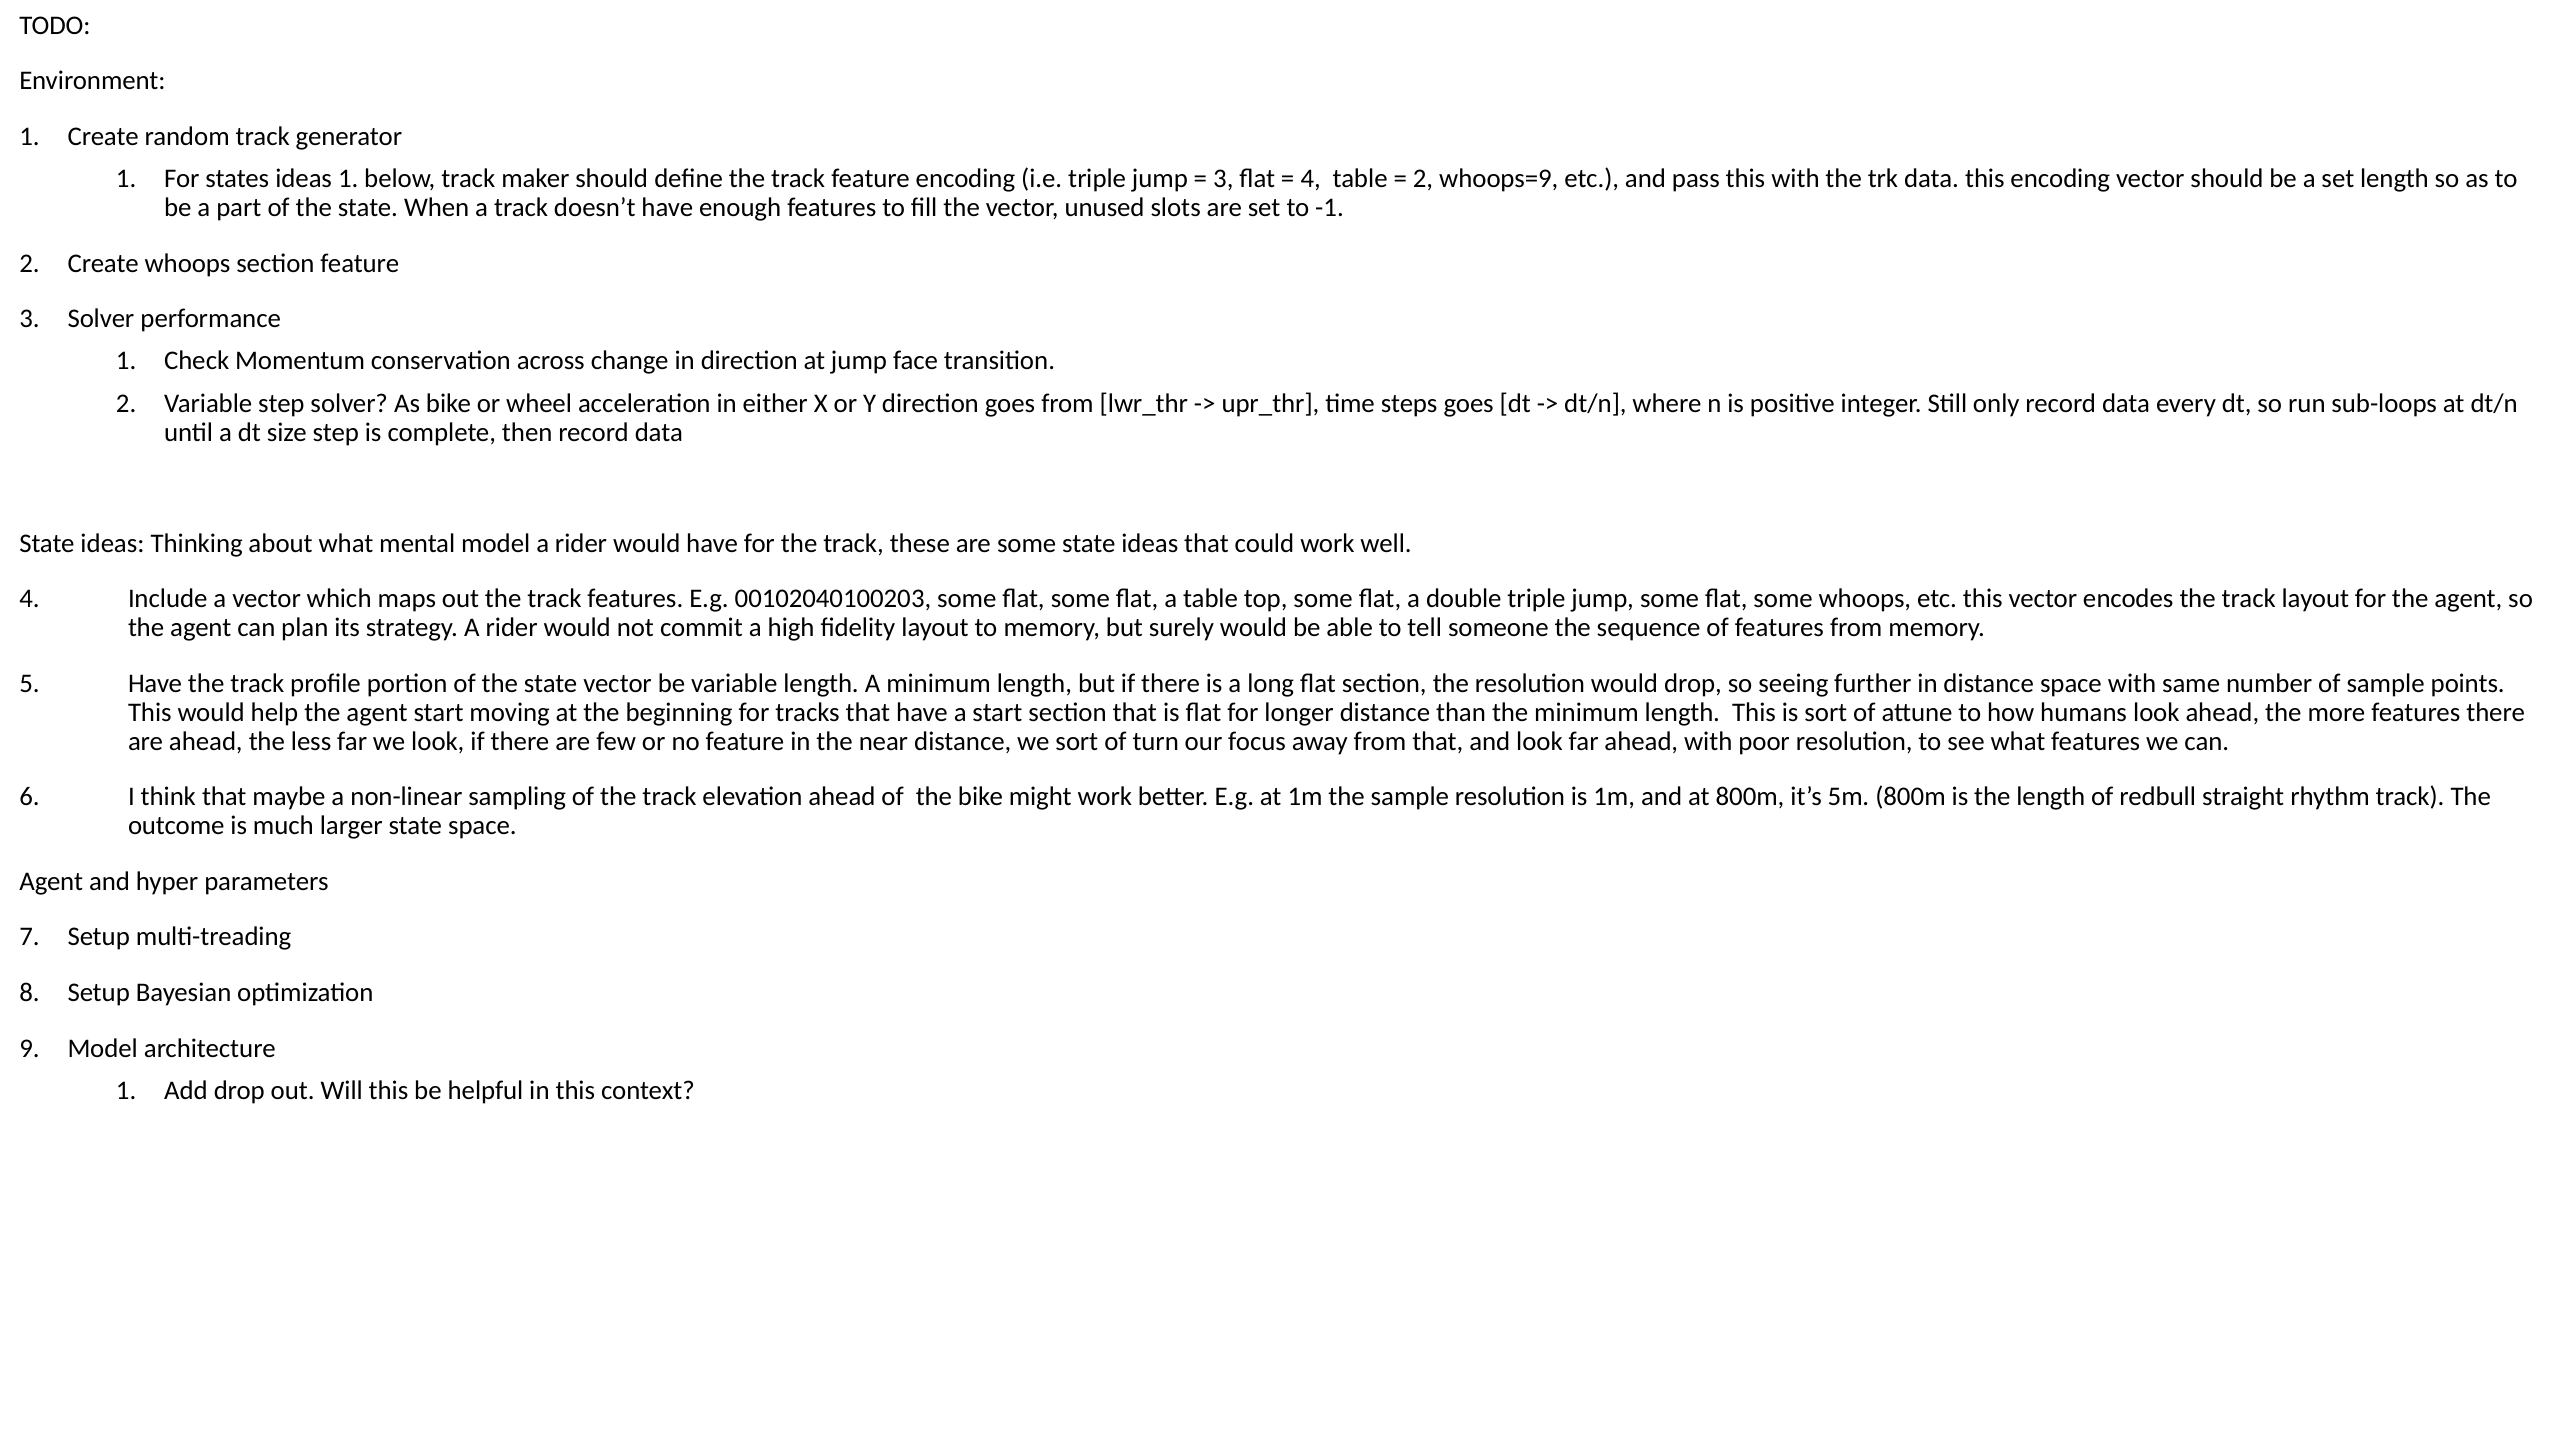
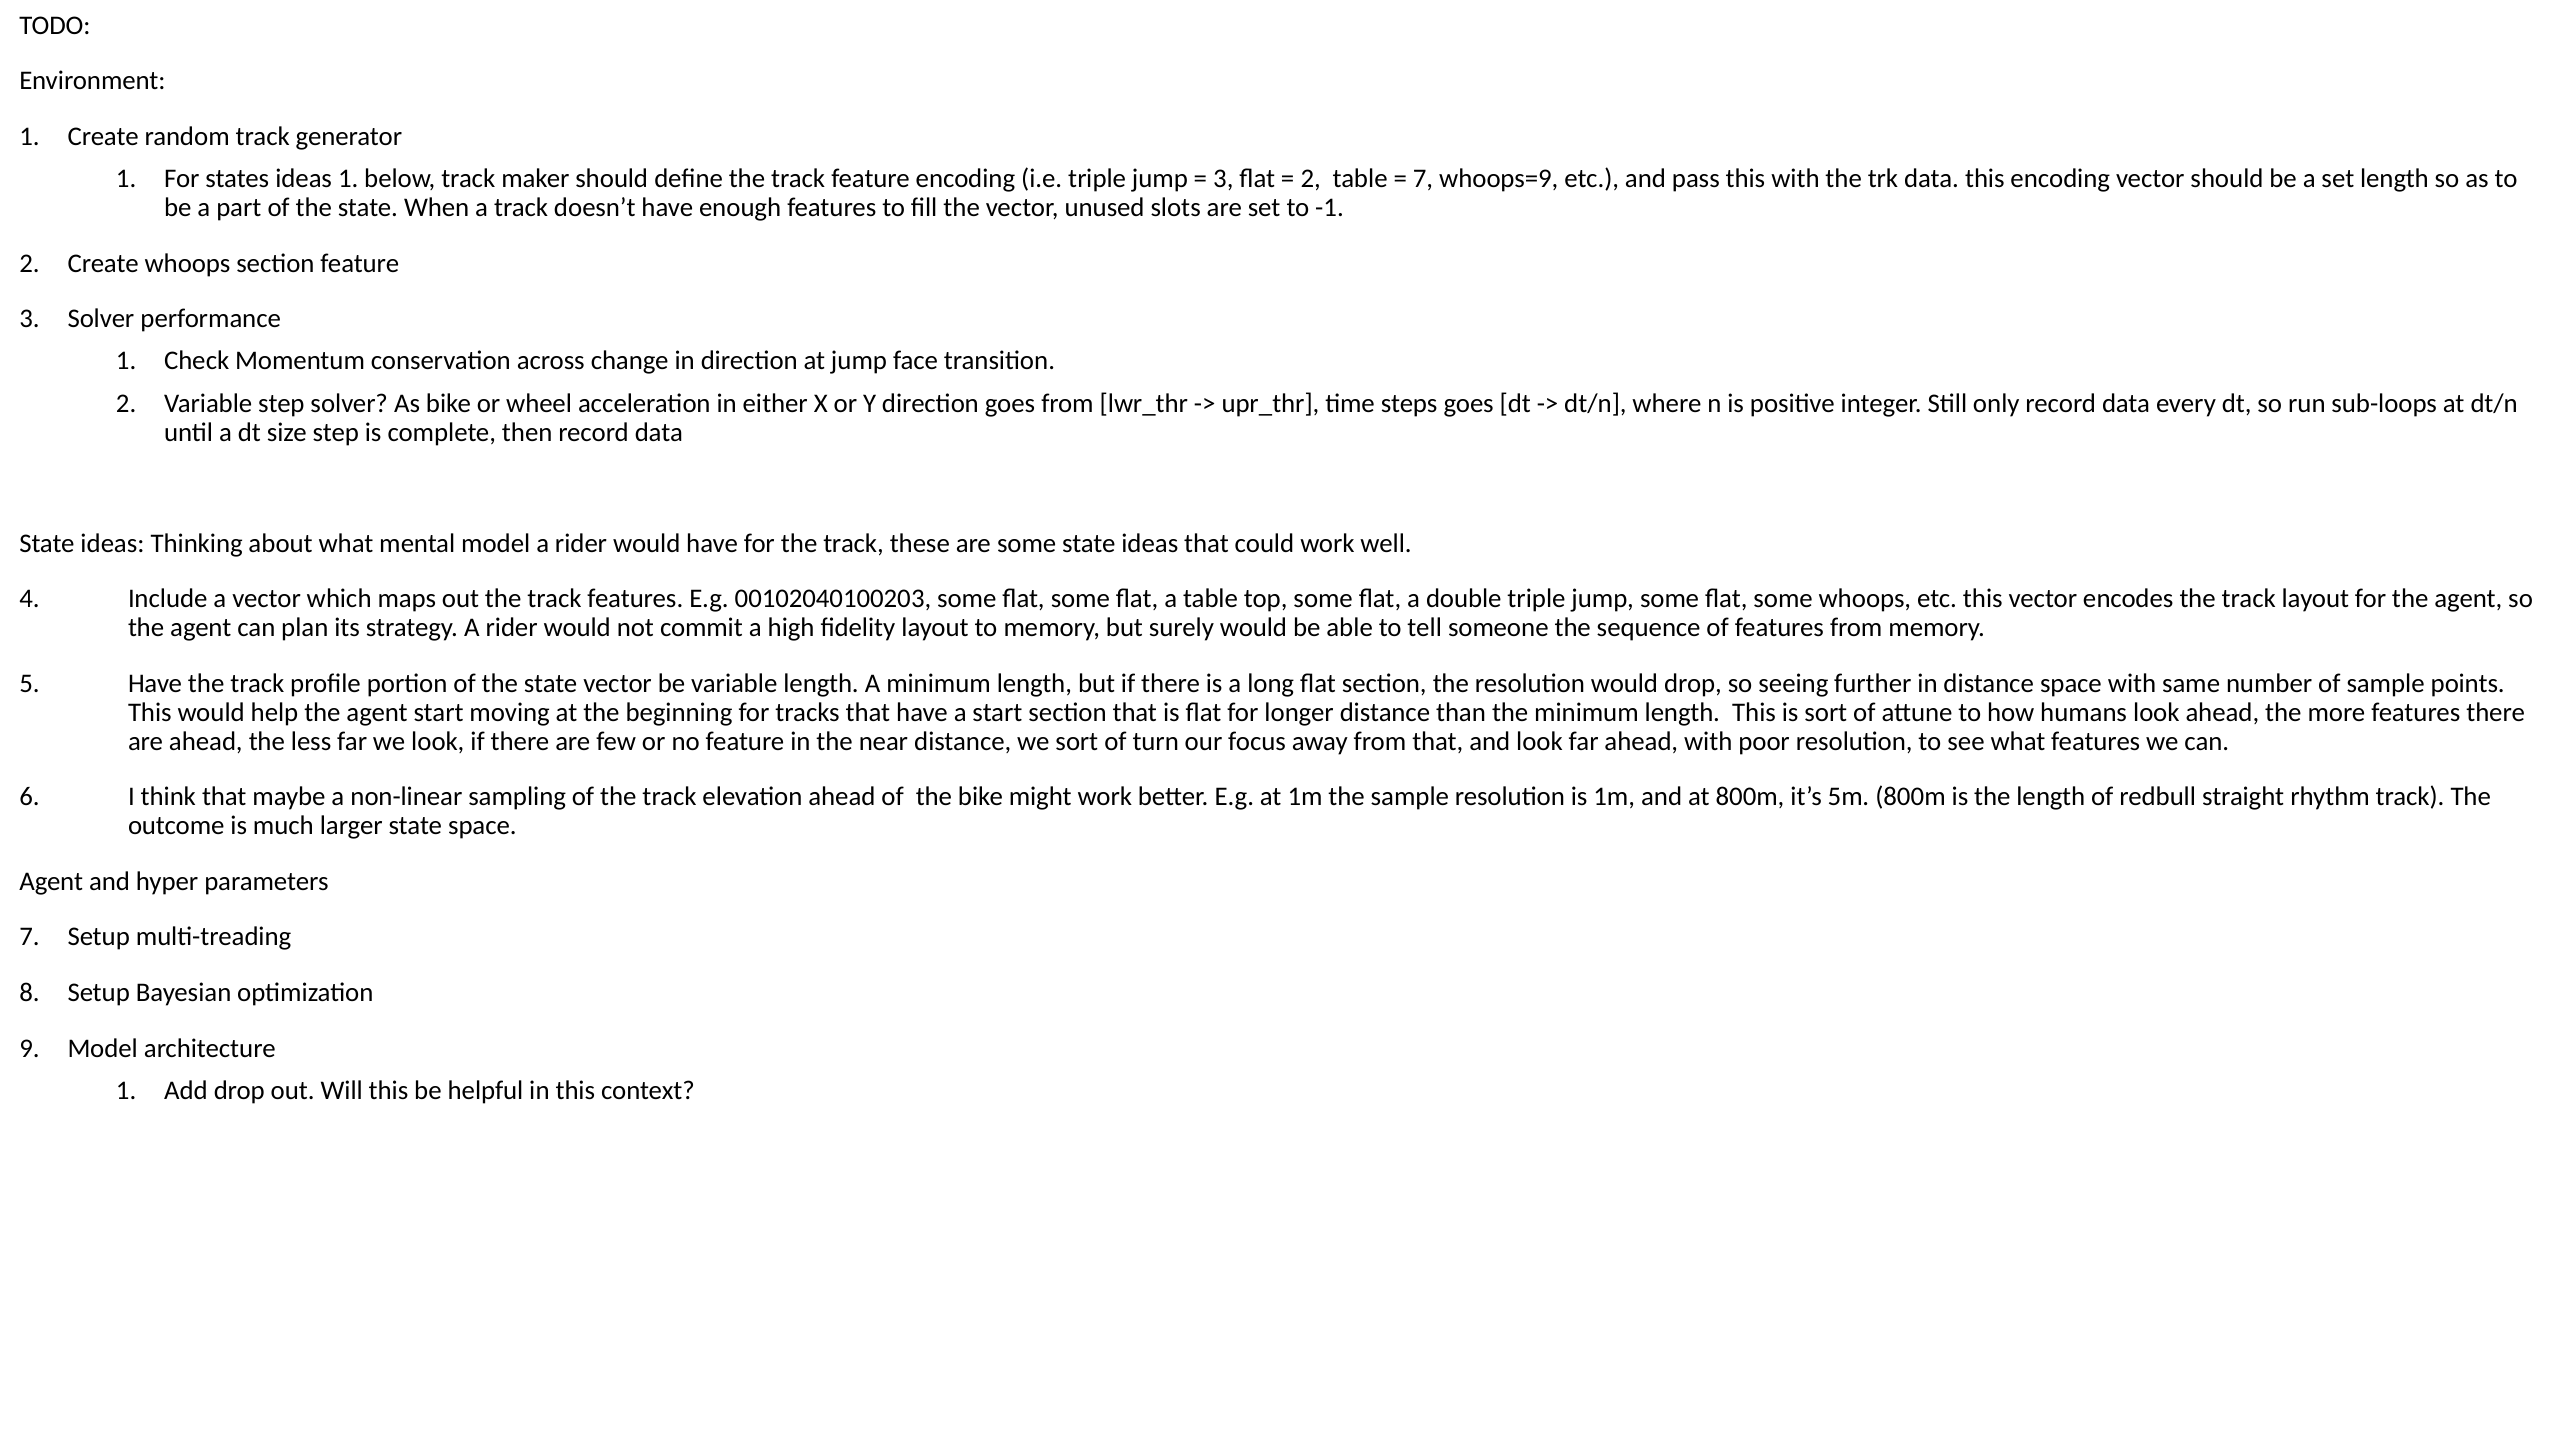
4: 4 -> 2 (1311, 179)
2: 2 -> 7 (1423, 179)
